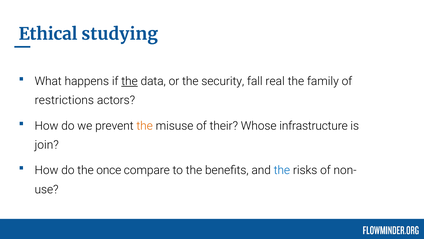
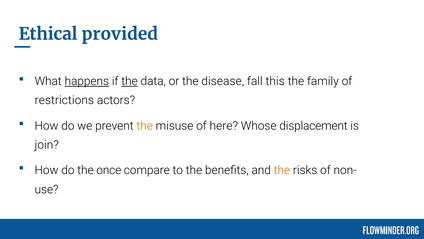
studying: studying -> provided (120, 34)
happens underline: none -> present (87, 81)
security: security -> disease (223, 81)
real: real -> this (275, 81)
their: their -> here (224, 126)
infrastructure: infrastructure -> displacement (314, 126)
the colour: blue -> orange (282, 170)
